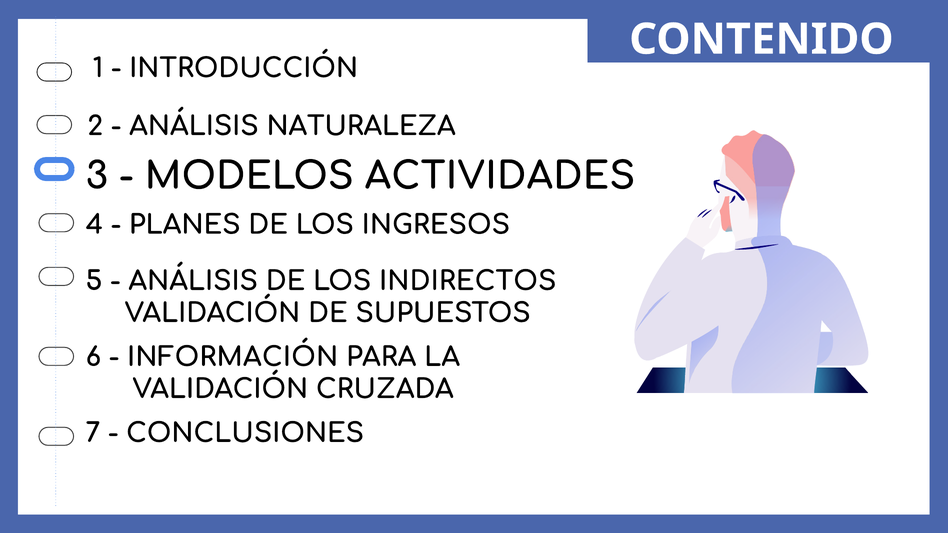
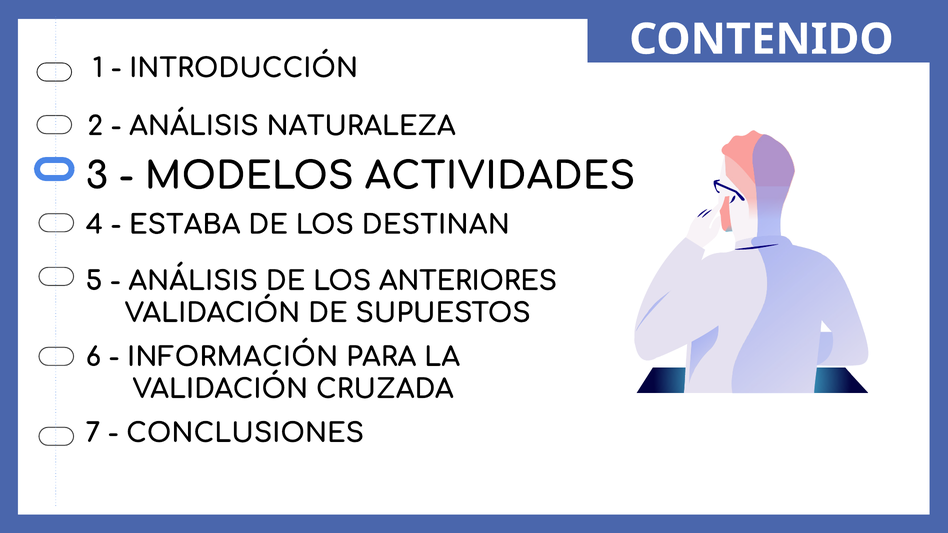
PLANES: PLANES -> ESTABA (185, 225)
INGRESOS: INGRESOS -> DESTINAN (436, 225)
INDIRECTOS: INDIRECTOS -> ANTERIORES (468, 281)
